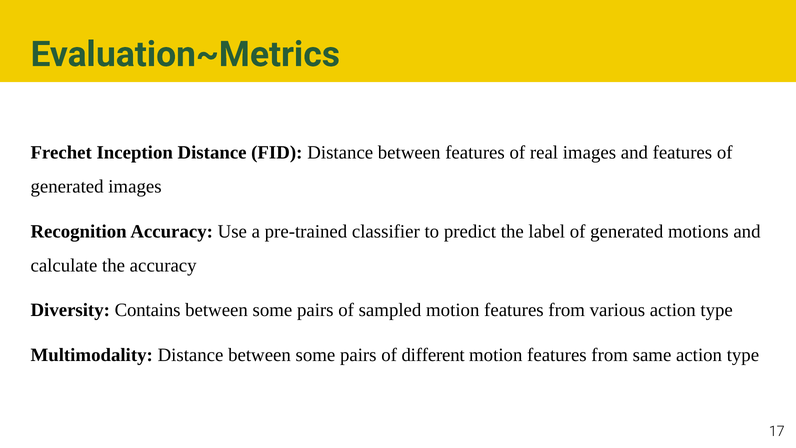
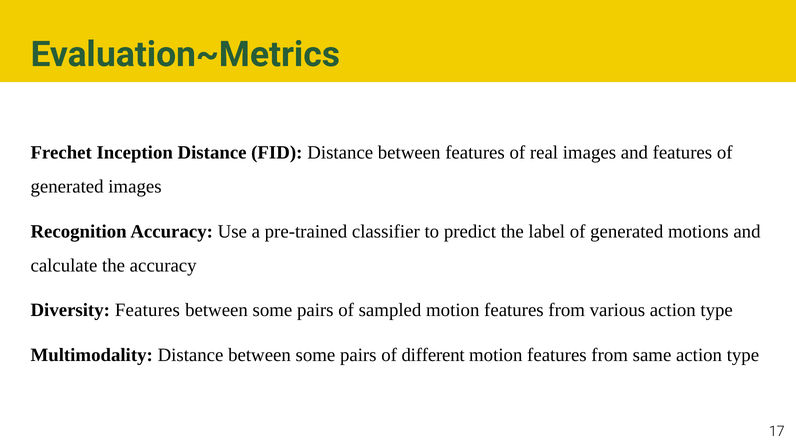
Diversity Contains: Contains -> Features (147, 310)
